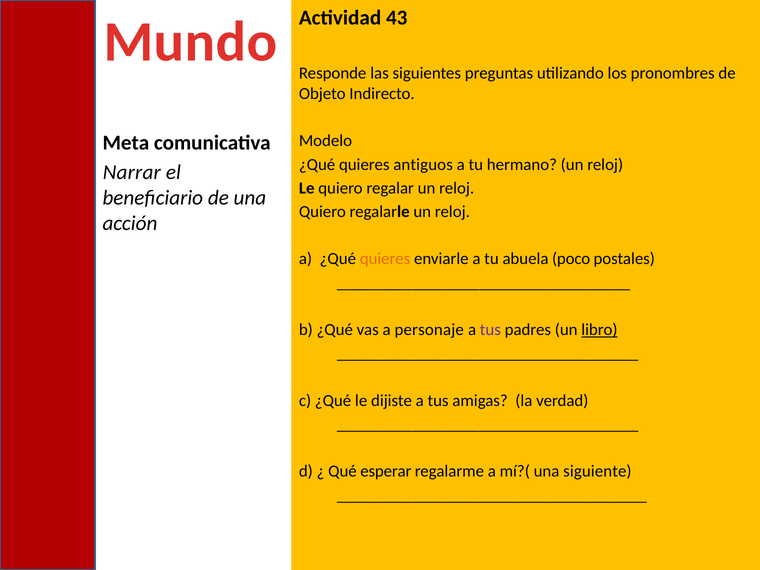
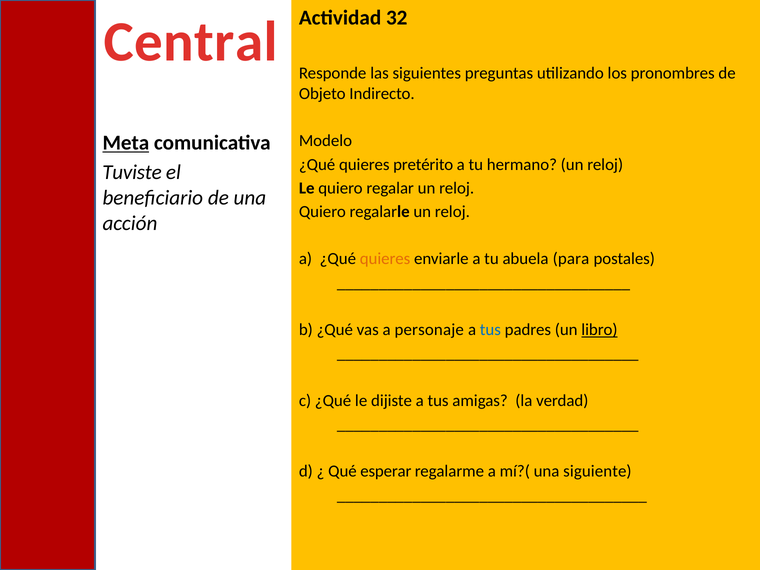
43: 43 -> 32 (397, 18)
Mundo: Mundo -> Central (191, 42)
Meta underline: none -> present (126, 143)
antiguos: antiguos -> pretérito (423, 164)
Narrar: Narrar -> Tuviste (132, 173)
poco: poco -> para (571, 259)
tus colour: purple -> blue (490, 330)
